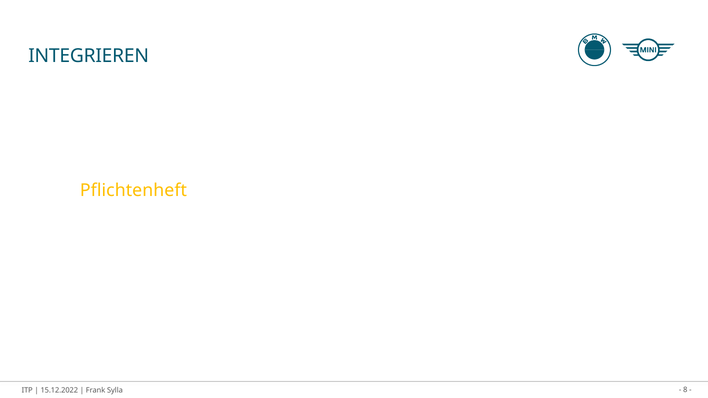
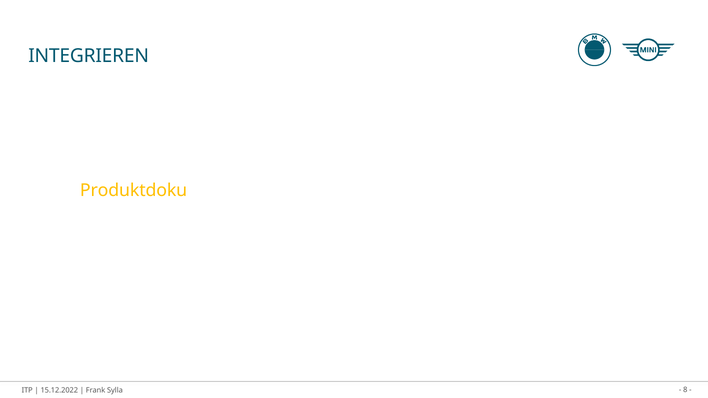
Pflichtenheft: Pflichtenheft -> Produktdoku (134, 190)
